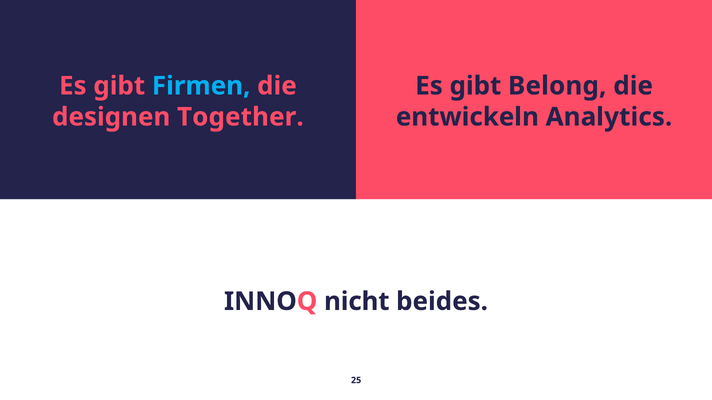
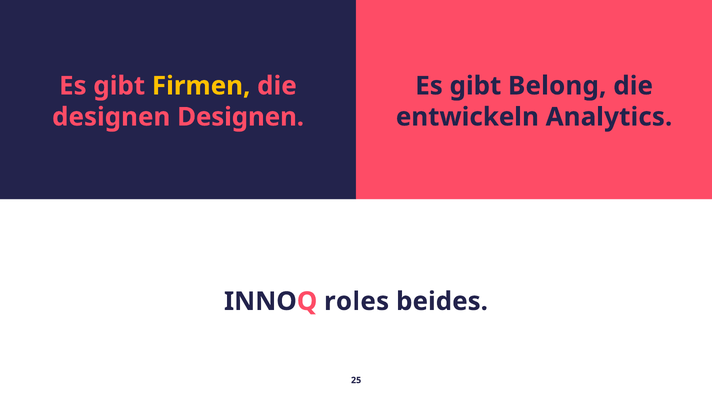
Firmen colour: light blue -> yellow (201, 86)
designen Together: Together -> Designen (241, 117)
nicht: nicht -> roles (357, 302)
